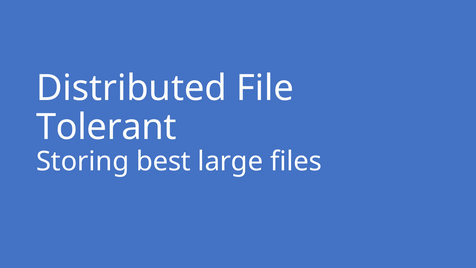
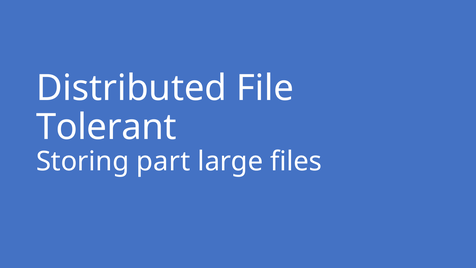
best: best -> part (163, 161)
